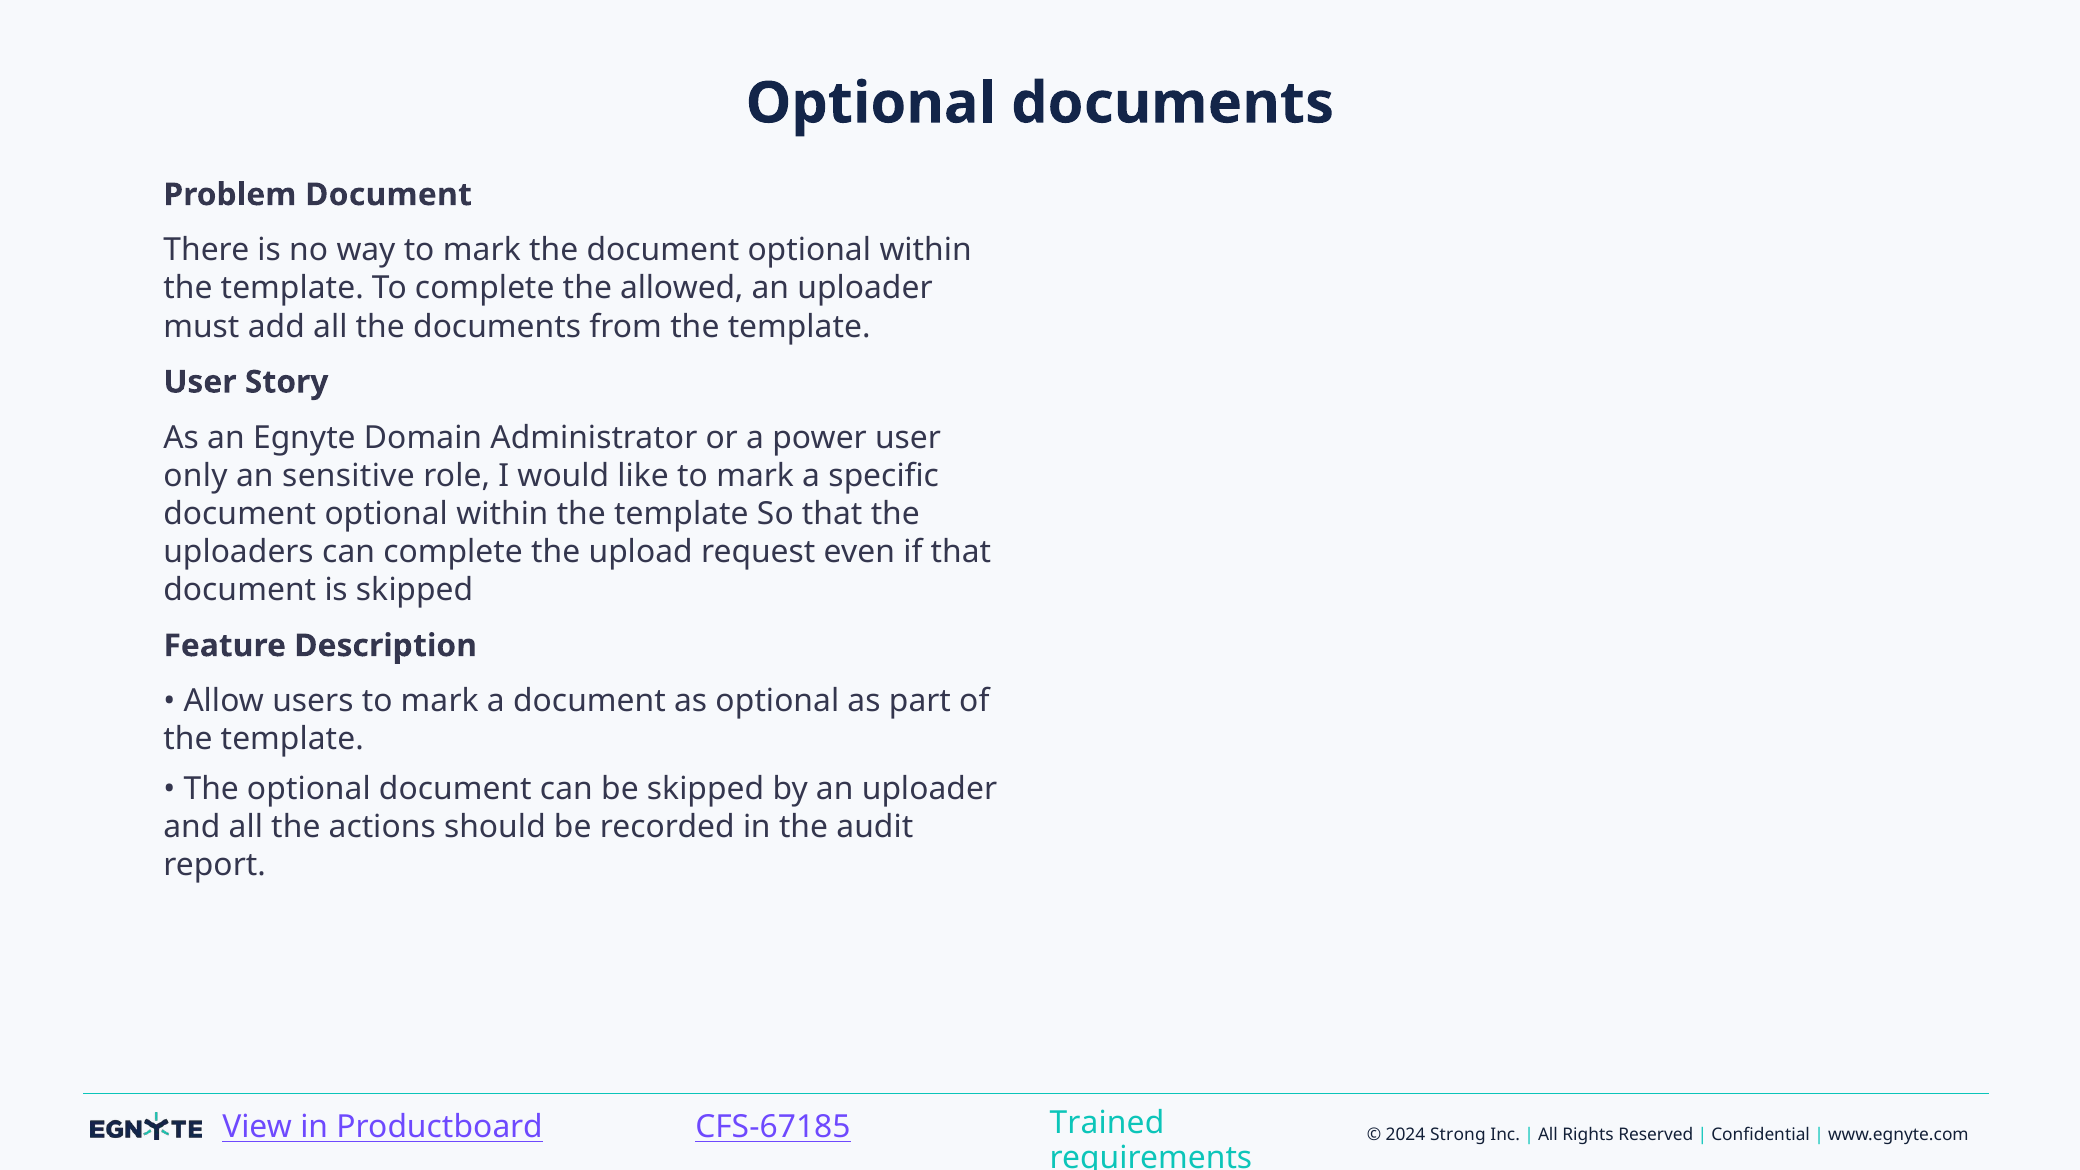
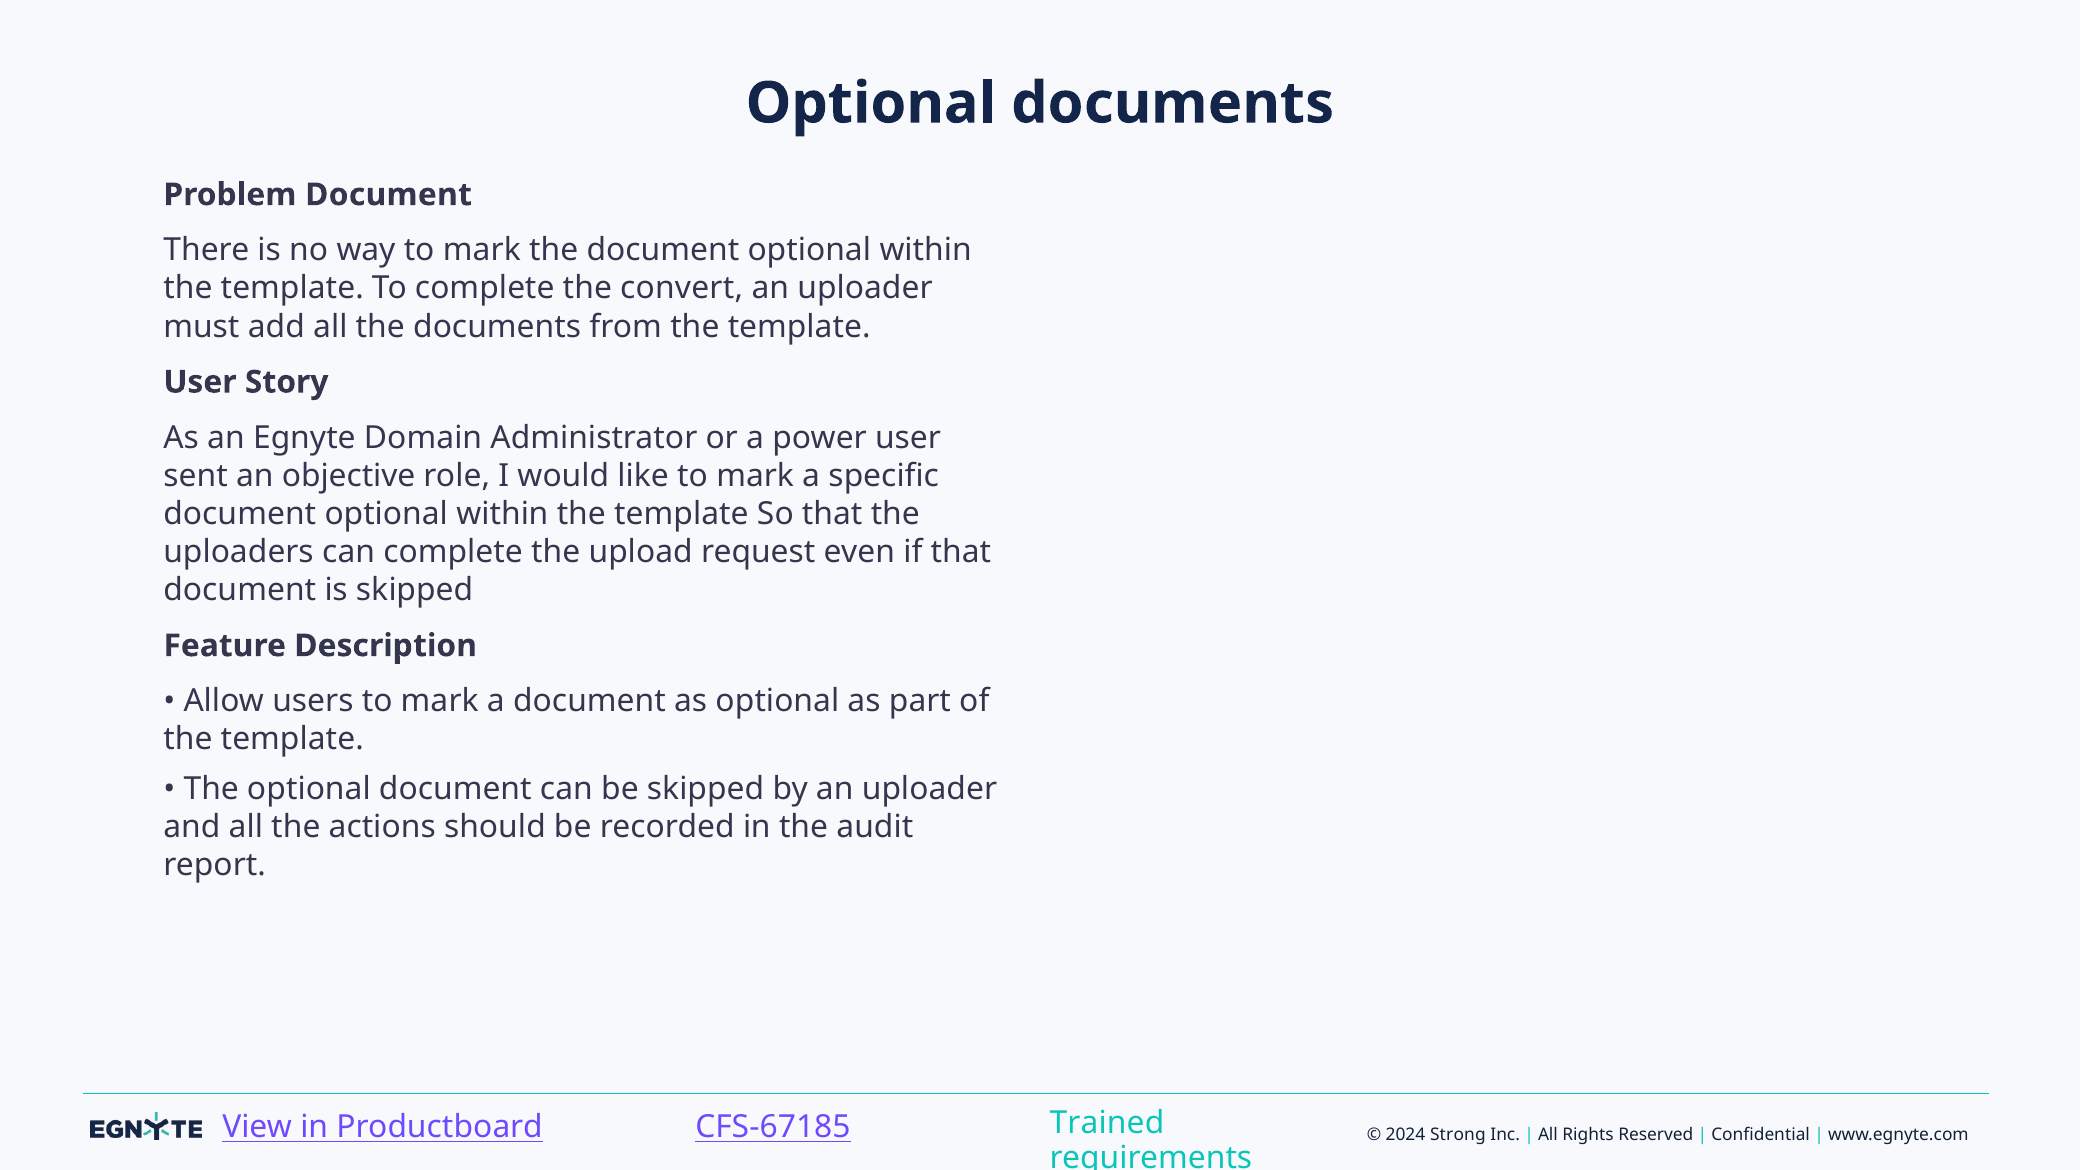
allowed: allowed -> convert (682, 288)
only: only -> sent (196, 476)
sensitive: sensitive -> objective (349, 476)
